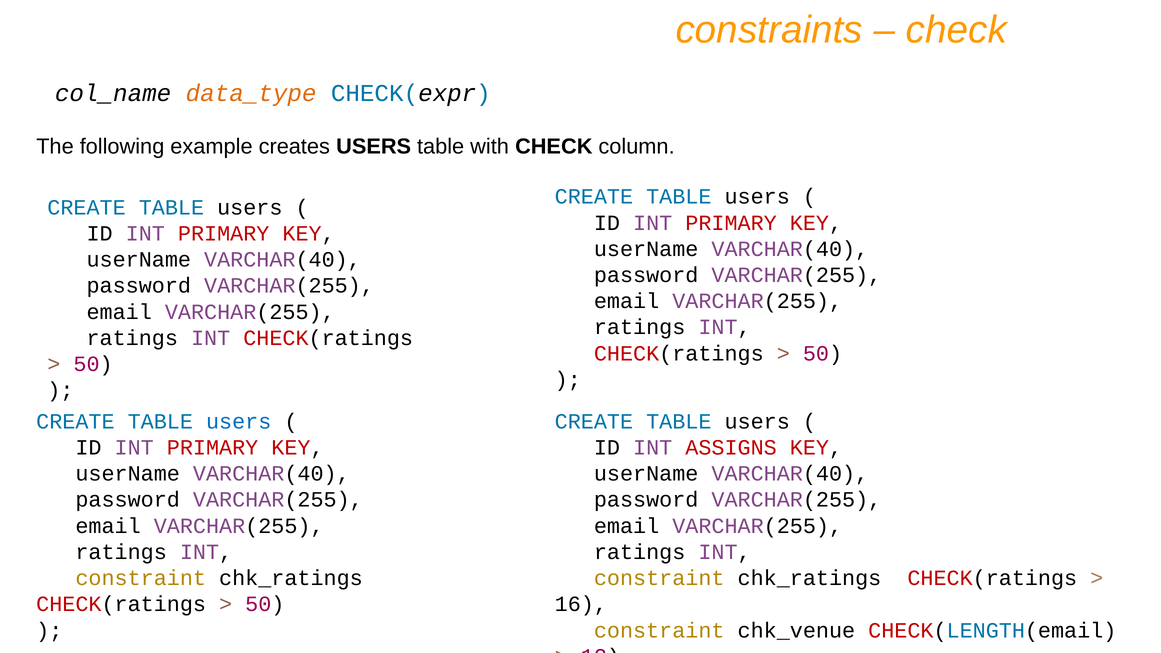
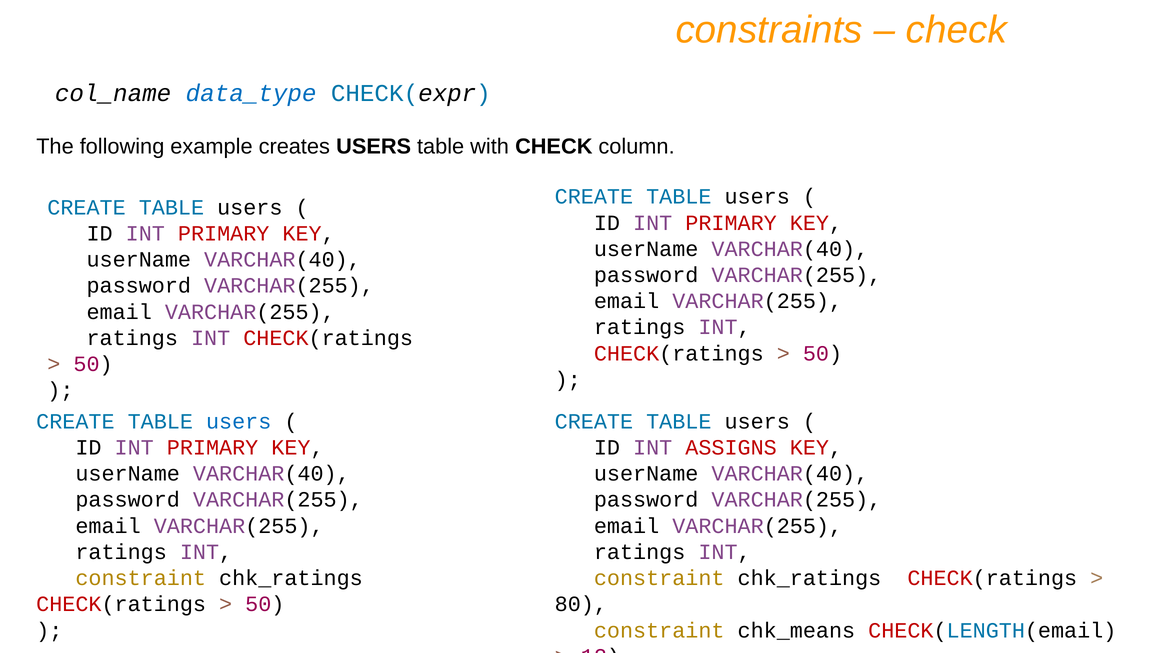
data_type colour: orange -> blue (251, 93)
16: 16 -> 80 (581, 604)
chk_venue: chk_venue -> chk_means (796, 630)
